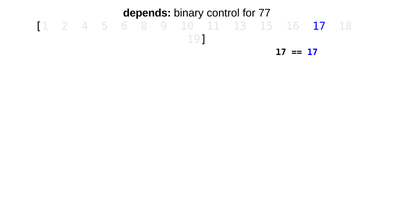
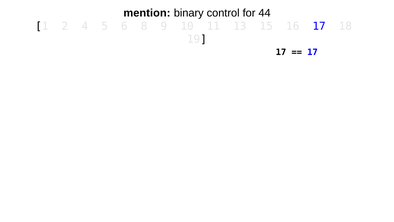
depends: depends -> mention (147, 13)
77: 77 -> 44 (265, 13)
